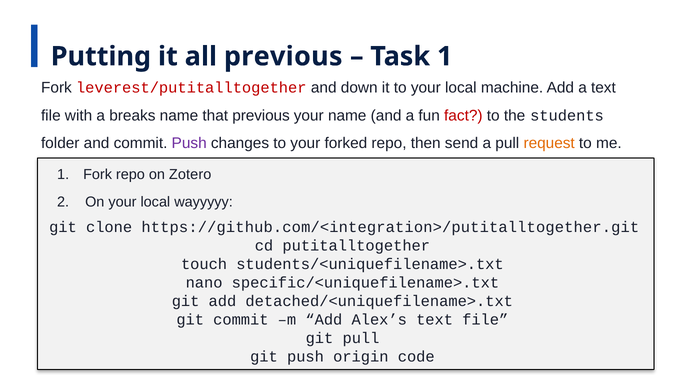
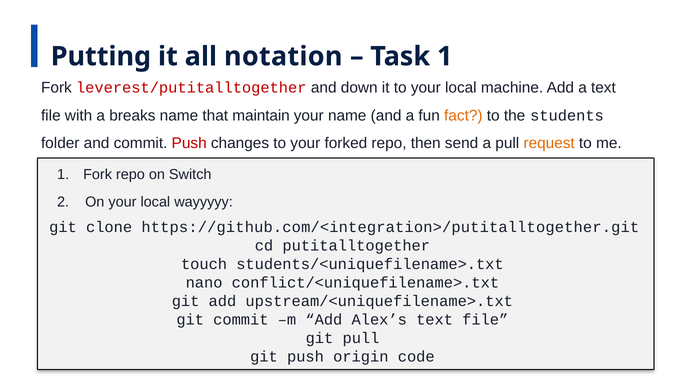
all previous: previous -> notation (283, 57)
that previous: previous -> maintain (261, 116)
fact colour: red -> orange (463, 116)
Push colour: purple -> red (189, 143)
Zotero: Zotero -> Switch (190, 174)
specific/<uniquefilename>.txt: specific/<uniquefilename>.txt -> conflict/<uniquefilename>.txt (365, 283)
detached/<uniquefilename>.txt: detached/<uniquefilename>.txt -> upstream/<uniquefilename>.txt (379, 301)
